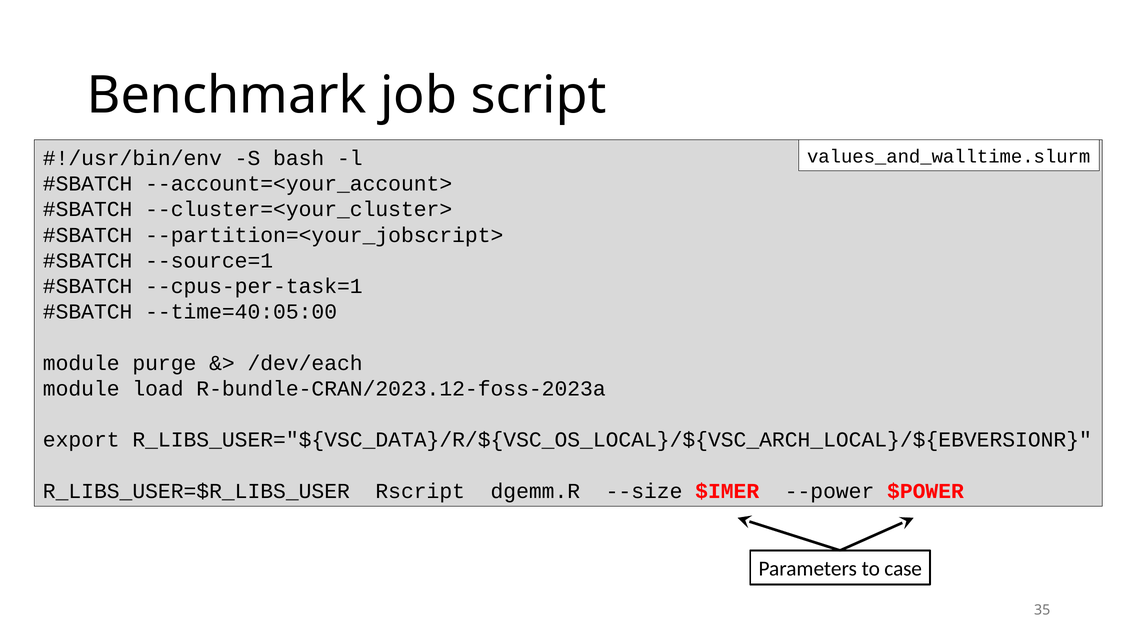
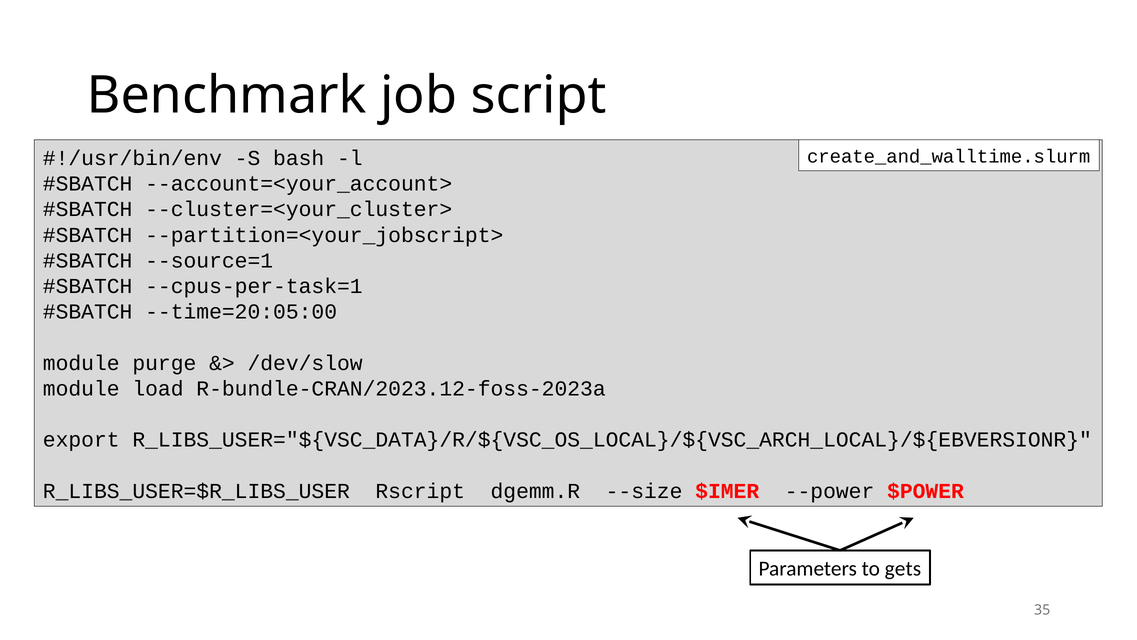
values_and_walltime.slurm: values_and_walltime.slurm -> create_and_walltime.slurm (949, 157)
--time=40:05:00: --time=40:05:00 -> --time=20:05:00 (241, 312)
/dev/each: /dev/each -> /dev/slow (305, 363)
case: case -> gets (903, 569)
